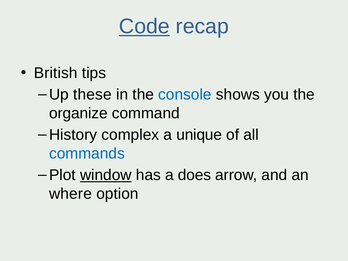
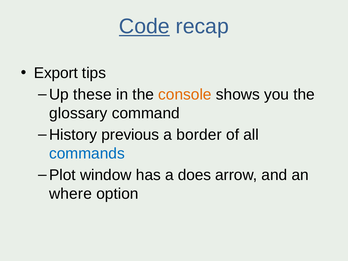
British: British -> Export (56, 73)
console colour: blue -> orange (185, 95)
organize: organize -> glossary (78, 113)
complex: complex -> previous (130, 135)
unique: unique -> border (199, 135)
window underline: present -> none (106, 175)
